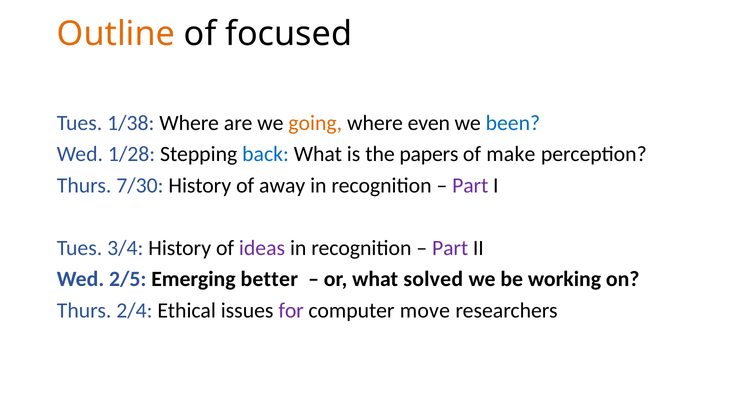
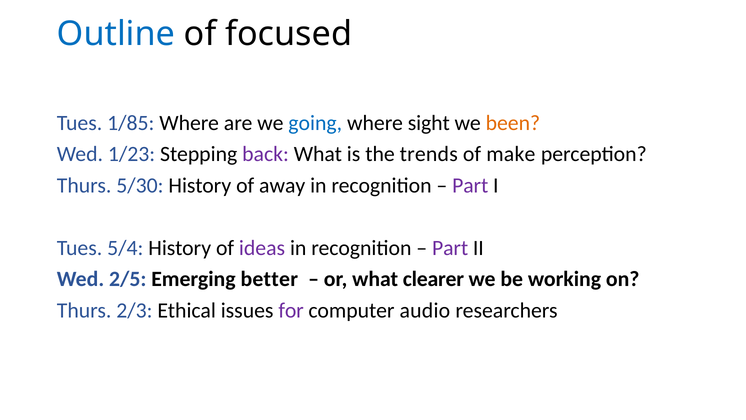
Outline colour: orange -> blue (116, 34)
1/38: 1/38 -> 1/85 (131, 123)
going colour: orange -> blue (315, 123)
even: even -> sight (429, 123)
been colour: blue -> orange (513, 123)
1/28: 1/28 -> 1/23 (132, 154)
back colour: blue -> purple (266, 154)
papers: papers -> trends (429, 154)
7/30: 7/30 -> 5/30 (140, 185)
3/4: 3/4 -> 5/4 (125, 248)
solved: solved -> clearer (433, 279)
2/4: 2/4 -> 2/3 (134, 310)
move: move -> audio (425, 310)
